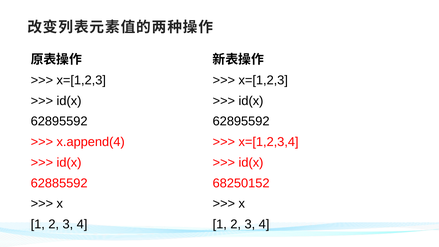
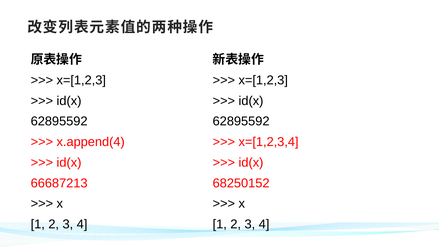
62885592: 62885592 -> 66687213 (59, 183)
